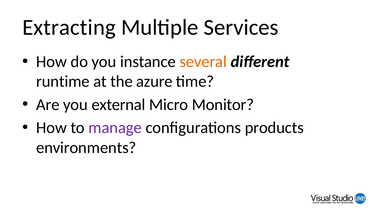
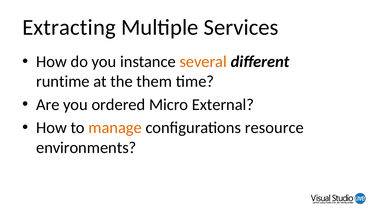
azure: azure -> them (154, 81)
external: external -> ordered (118, 104)
Monitor: Monitor -> External (223, 104)
manage colour: purple -> orange (115, 128)
products: products -> resource (274, 128)
